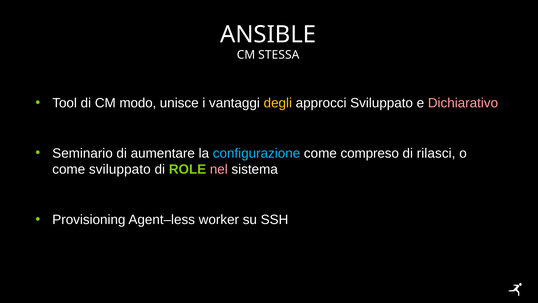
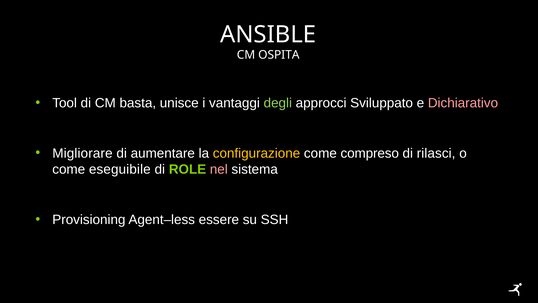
STESSA: STESSA -> OSPITA (279, 55)
modo: modo -> basta (138, 103)
degli colour: yellow -> light green (278, 103)
Seminario: Seminario -> Migliorare (82, 153)
configurazione colour: light blue -> yellow (257, 153)
come sviluppato: sviluppato -> eseguibile (120, 169)
worker: worker -> essere (219, 219)
